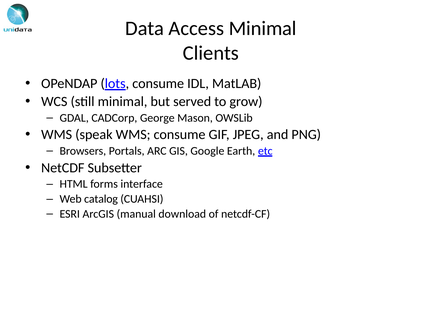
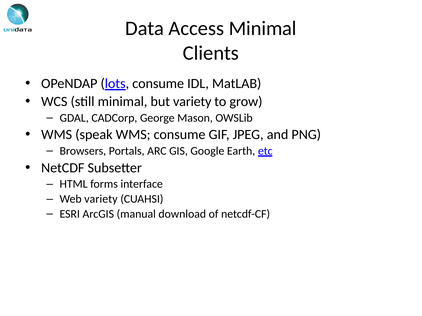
but served: served -> variety (192, 102)
Web catalog: catalog -> variety (101, 199)
